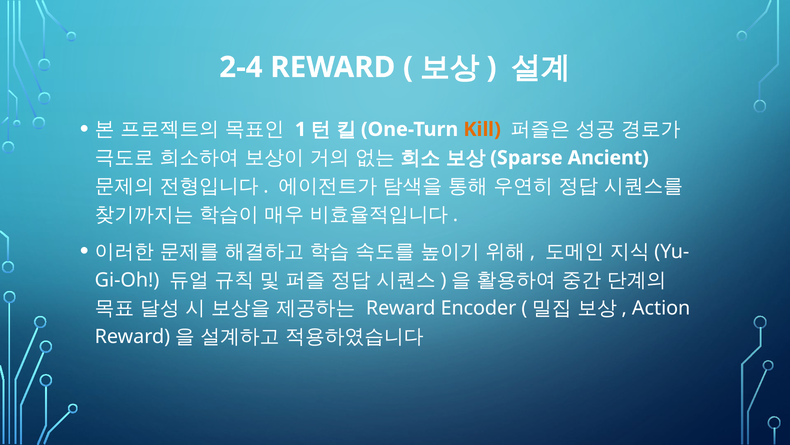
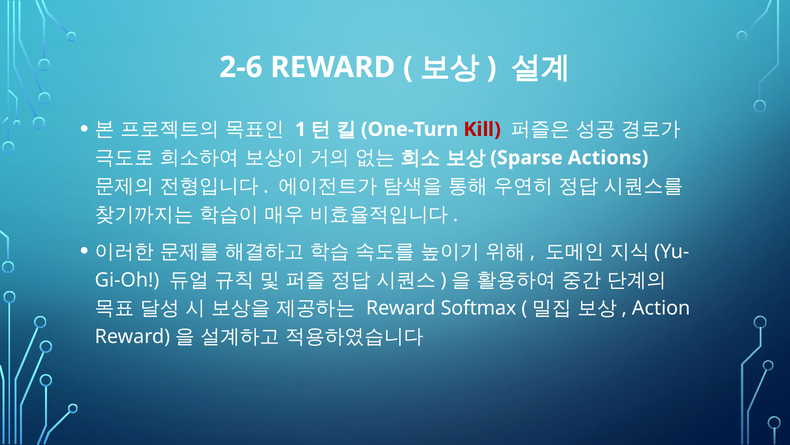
2-4: 2-4 -> 2-6 (241, 67)
Kill colour: orange -> red (482, 129)
Ancient: Ancient -> Actions (608, 158)
Encoder: Encoder -> Softmax (479, 308)
